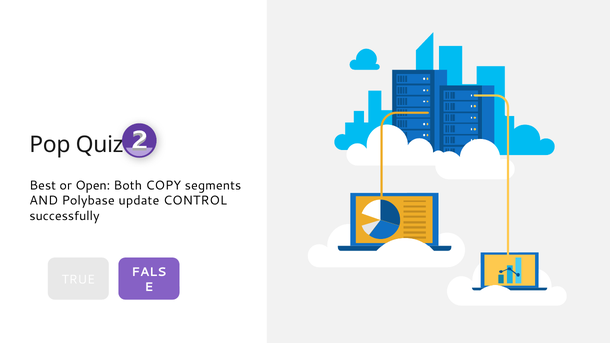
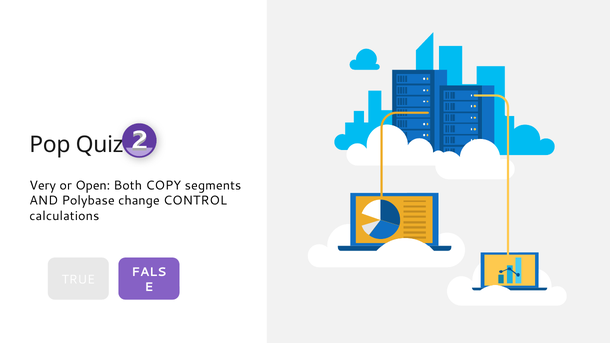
Best: Best -> Very (43, 185)
update: update -> change (139, 201)
successfully: successfully -> calculations (64, 216)
